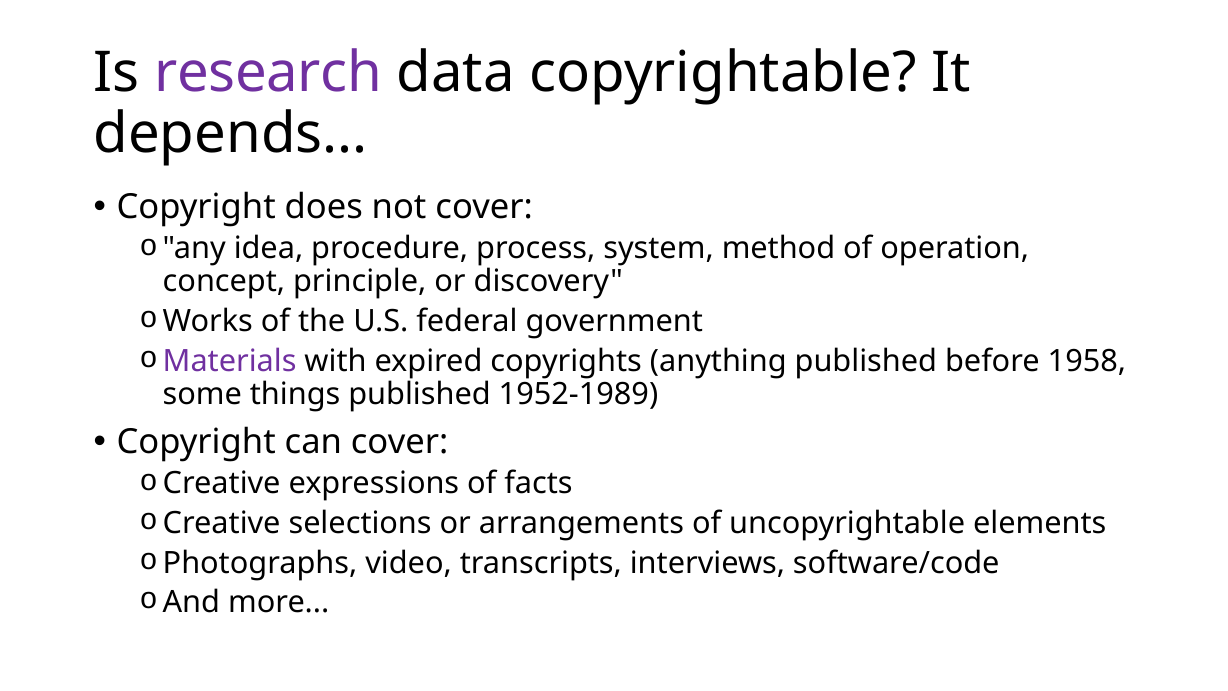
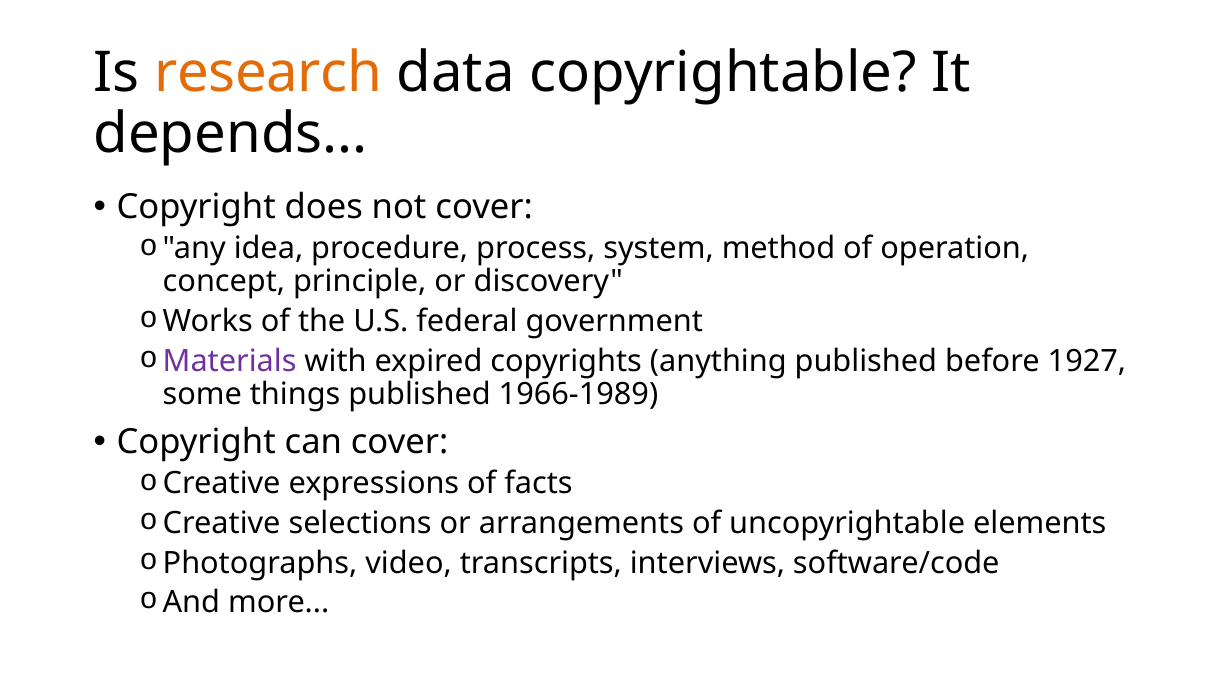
research colour: purple -> orange (268, 73)
1958: 1958 -> 1927 (1087, 361)
1952-1989: 1952-1989 -> 1966-1989 (578, 394)
